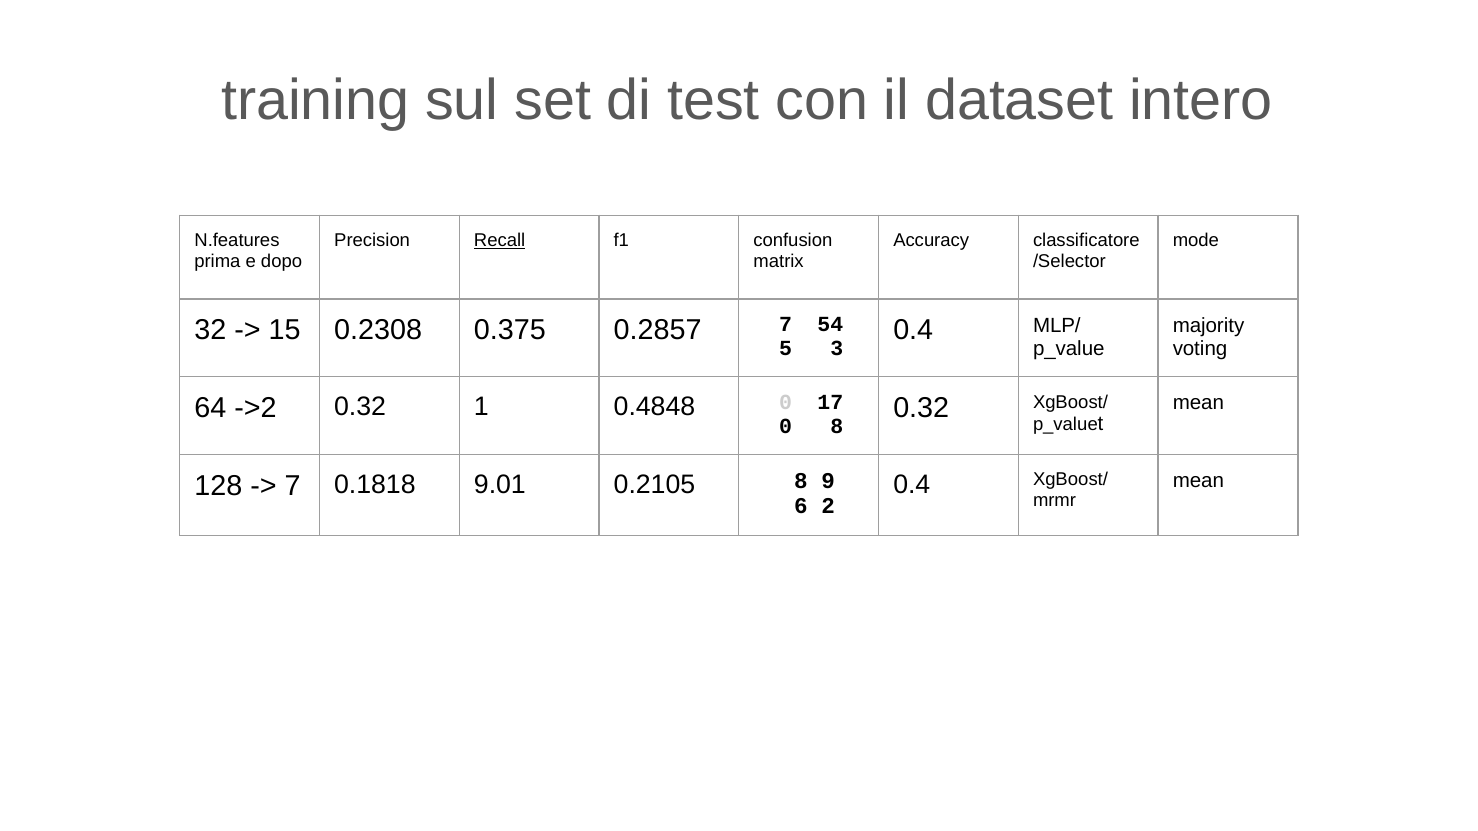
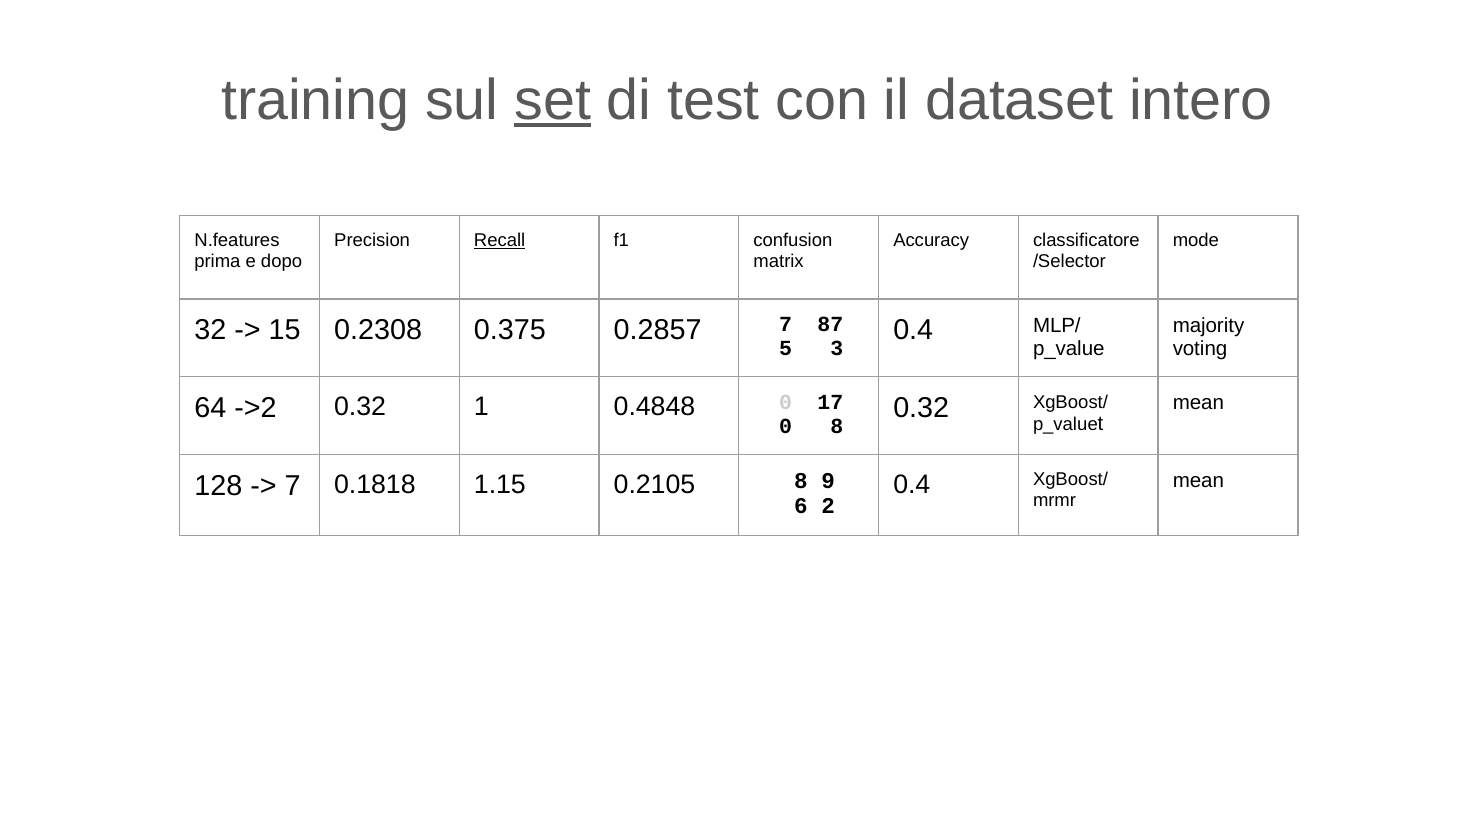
set underline: none -> present (553, 100)
54: 54 -> 87 (830, 324)
9.01: 9.01 -> 1.15 (500, 485)
